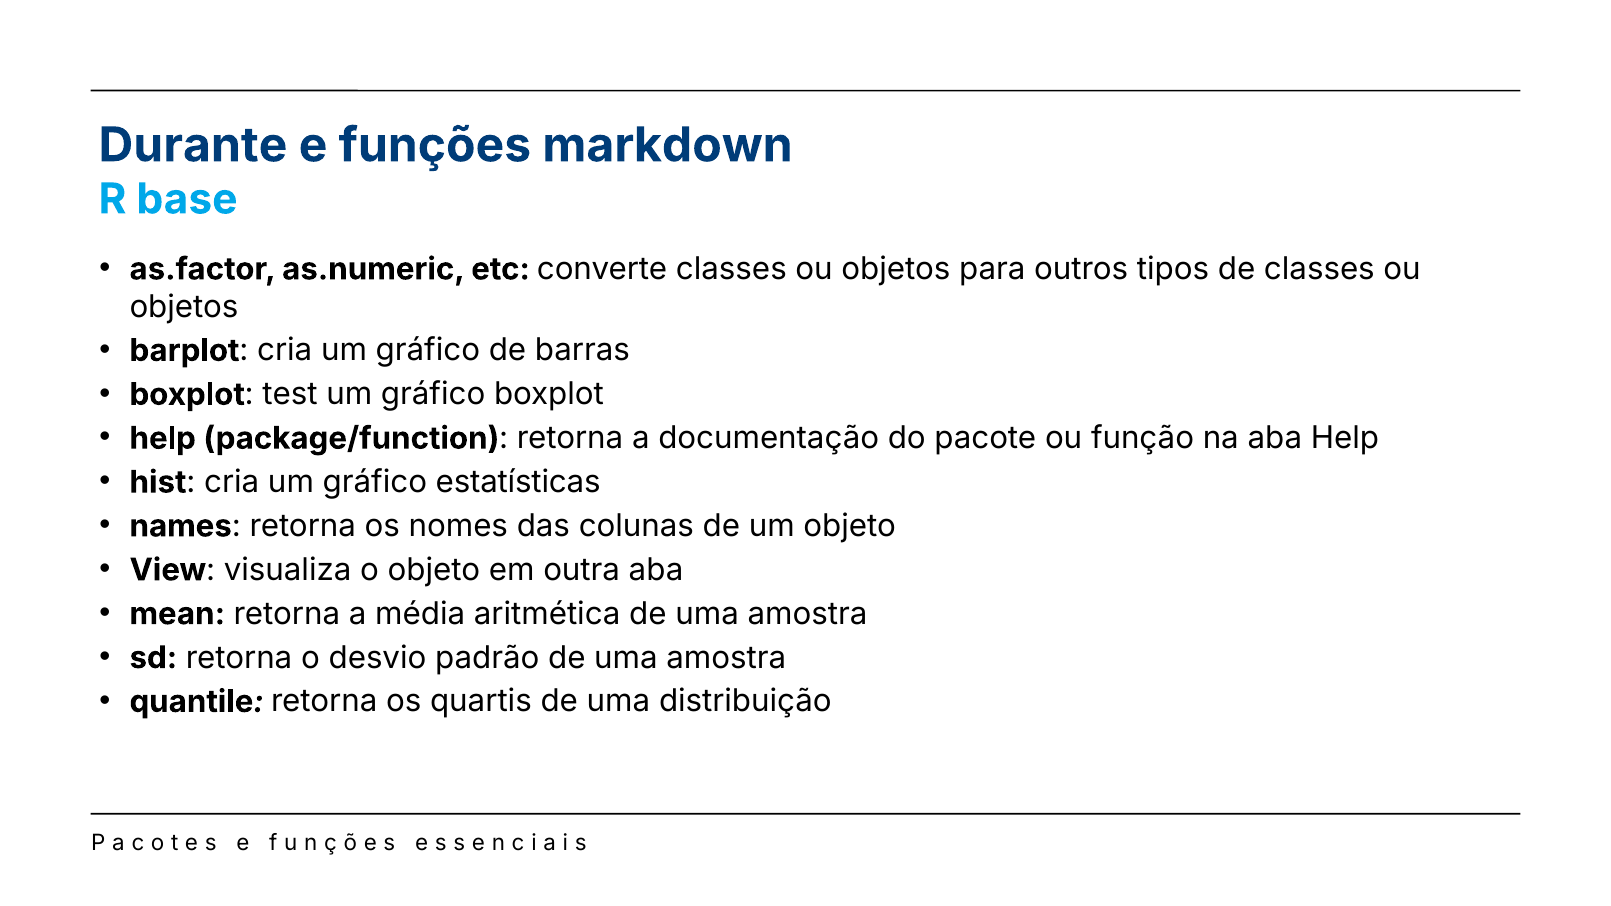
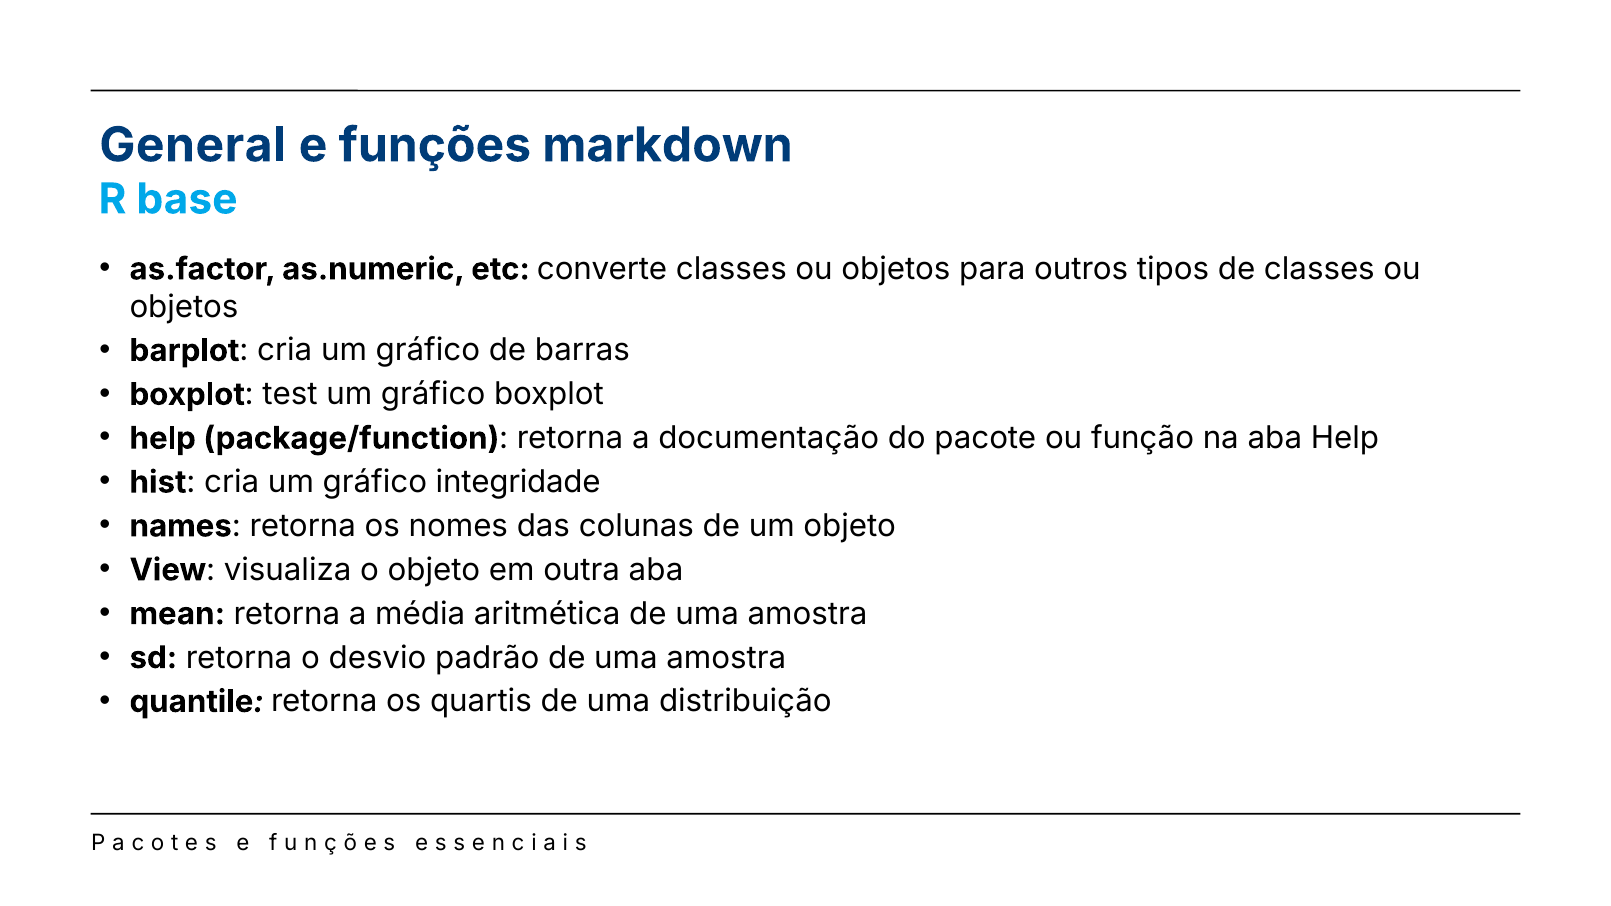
Durante: Durante -> General (193, 145)
estatísticas: estatísticas -> integridade (518, 482)
